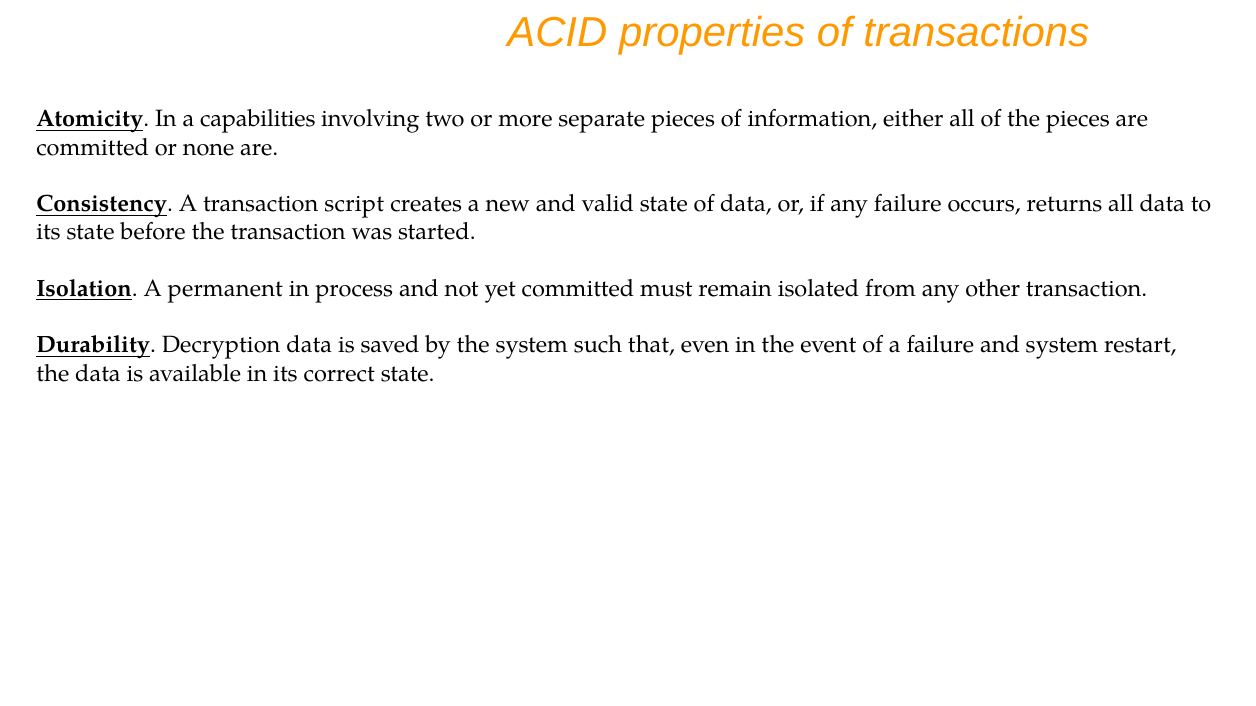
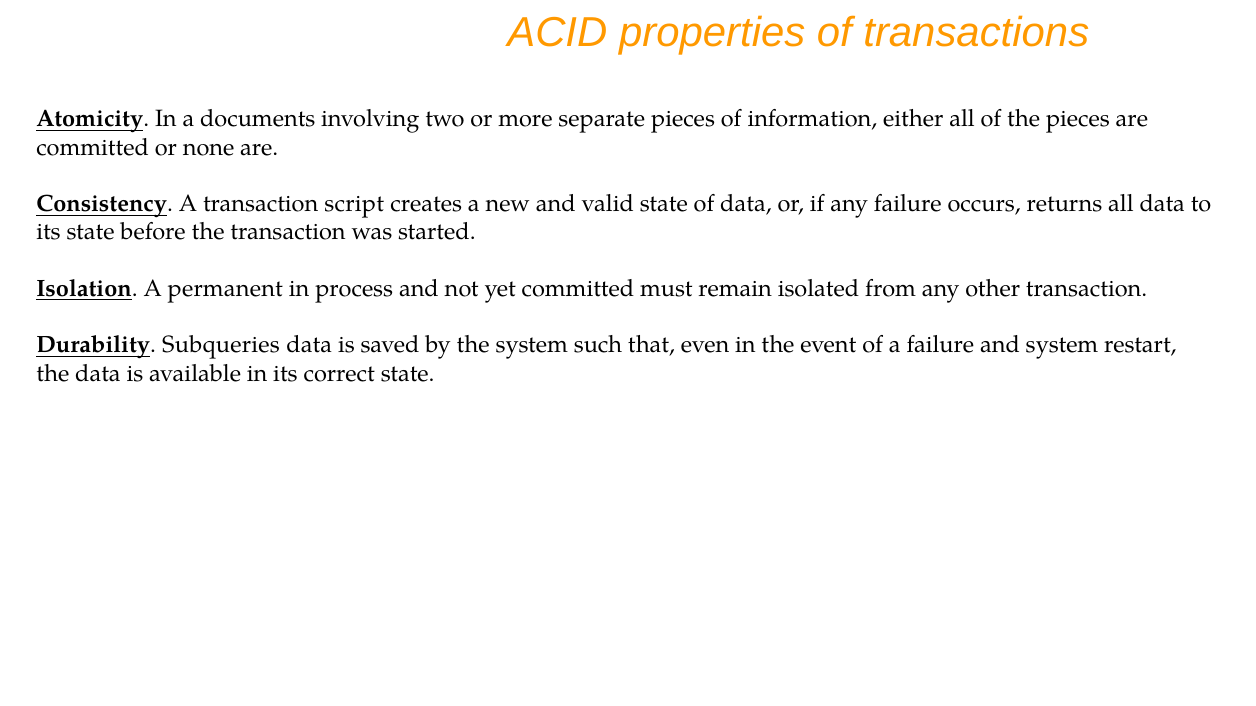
capabilities: capabilities -> documents (258, 119)
Decryption: Decryption -> Subqueries (221, 345)
